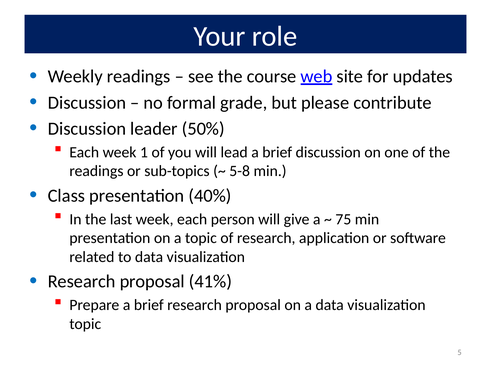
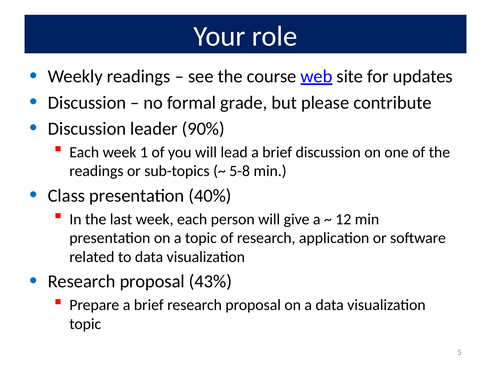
50%: 50% -> 90% (203, 128)
75: 75 -> 12 (343, 219)
41%: 41% -> 43% (210, 281)
